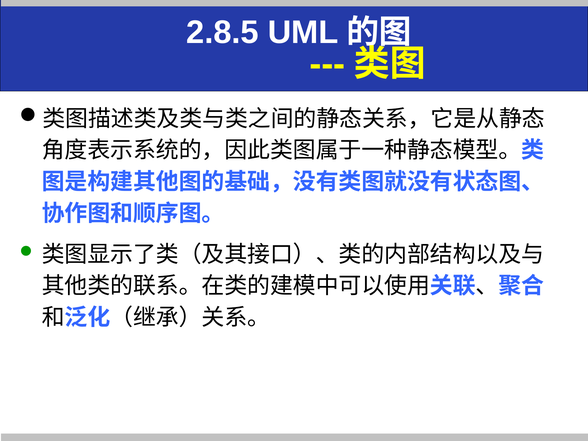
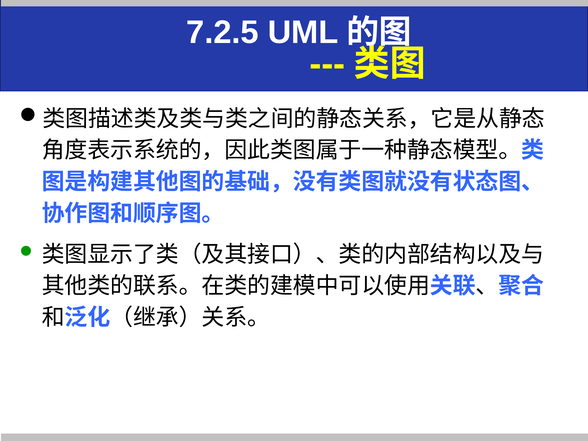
2.8.5: 2.8.5 -> 7.2.5 (222, 32)
